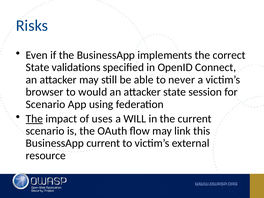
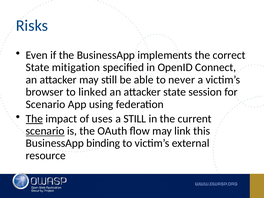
validations: validations -> mitigation (76, 67)
would: would -> linked (93, 92)
a WILL: WILL -> STILL (135, 119)
scenario underline: none -> present (45, 131)
BusinessApp current: current -> binding (103, 143)
